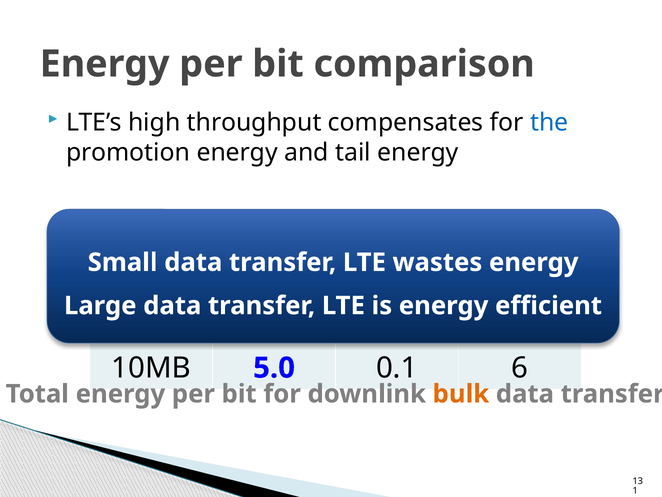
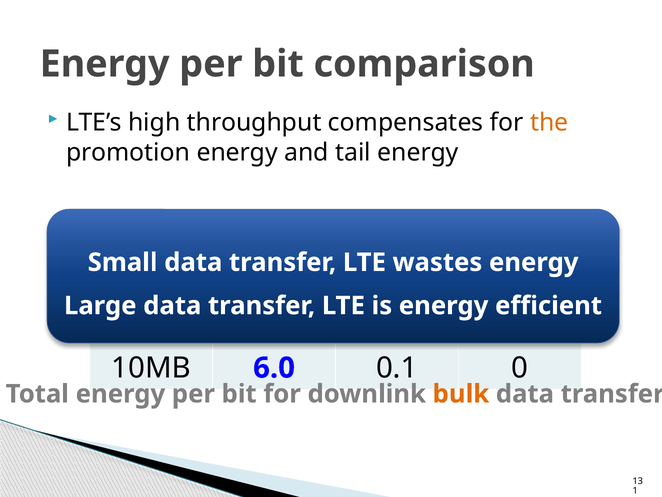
the colour: blue -> orange (549, 123)
5.0: 5.0 -> 6.0 (274, 368)
0.1 6: 6 -> 0 (520, 368)
